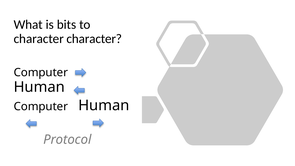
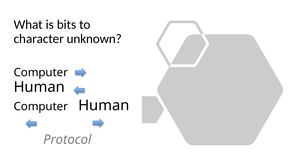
character character: character -> unknown (94, 39)
